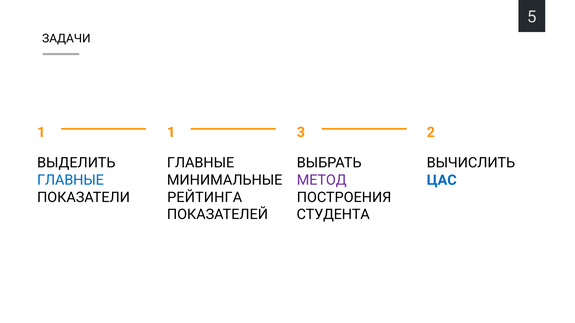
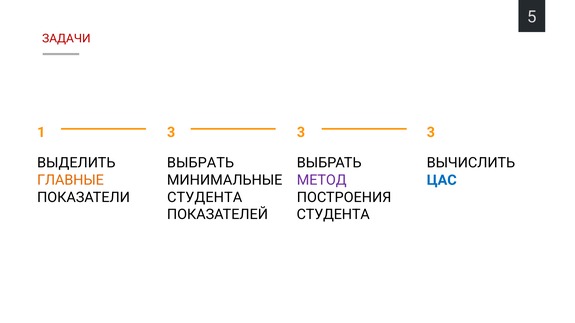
ЗАДАЧИ colour: black -> red (66, 39)
1 1: 1 -> 3 (171, 132)
2: 2 -> 3 (431, 132)
ГЛАВНЫЕ: ГЛАВНЫЕ -> ВЫБРАТЬ (201, 163)
ГЛАВНЫЕ colour: blue -> orange (70, 180)
РЕЙТИНГА: РЕЙТИНГА -> СТУДЕНТА (205, 198)
